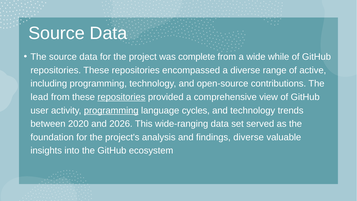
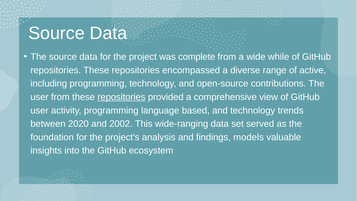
lead: lead -> user (39, 97)
programming underline: present -> none (111, 110)
cycles: cycles -> based (196, 110)
2026: 2026 -> 2002 (121, 124)
findings diverse: diverse -> models (249, 137)
